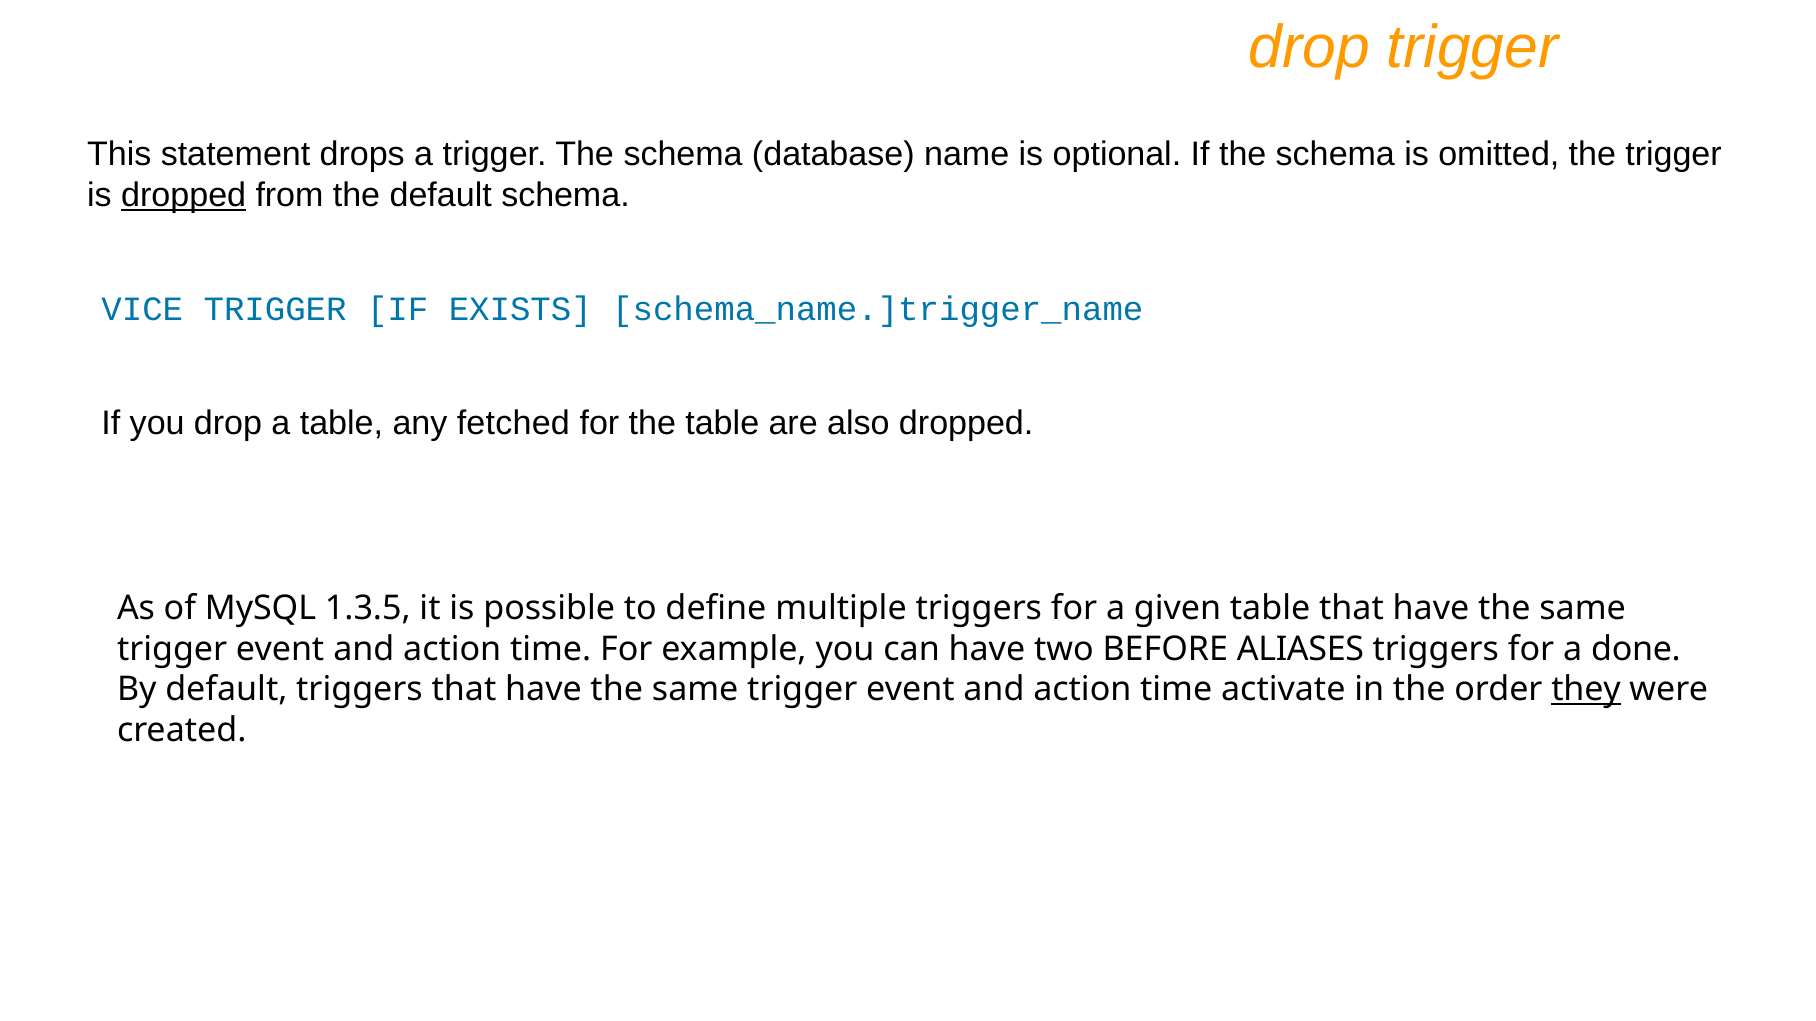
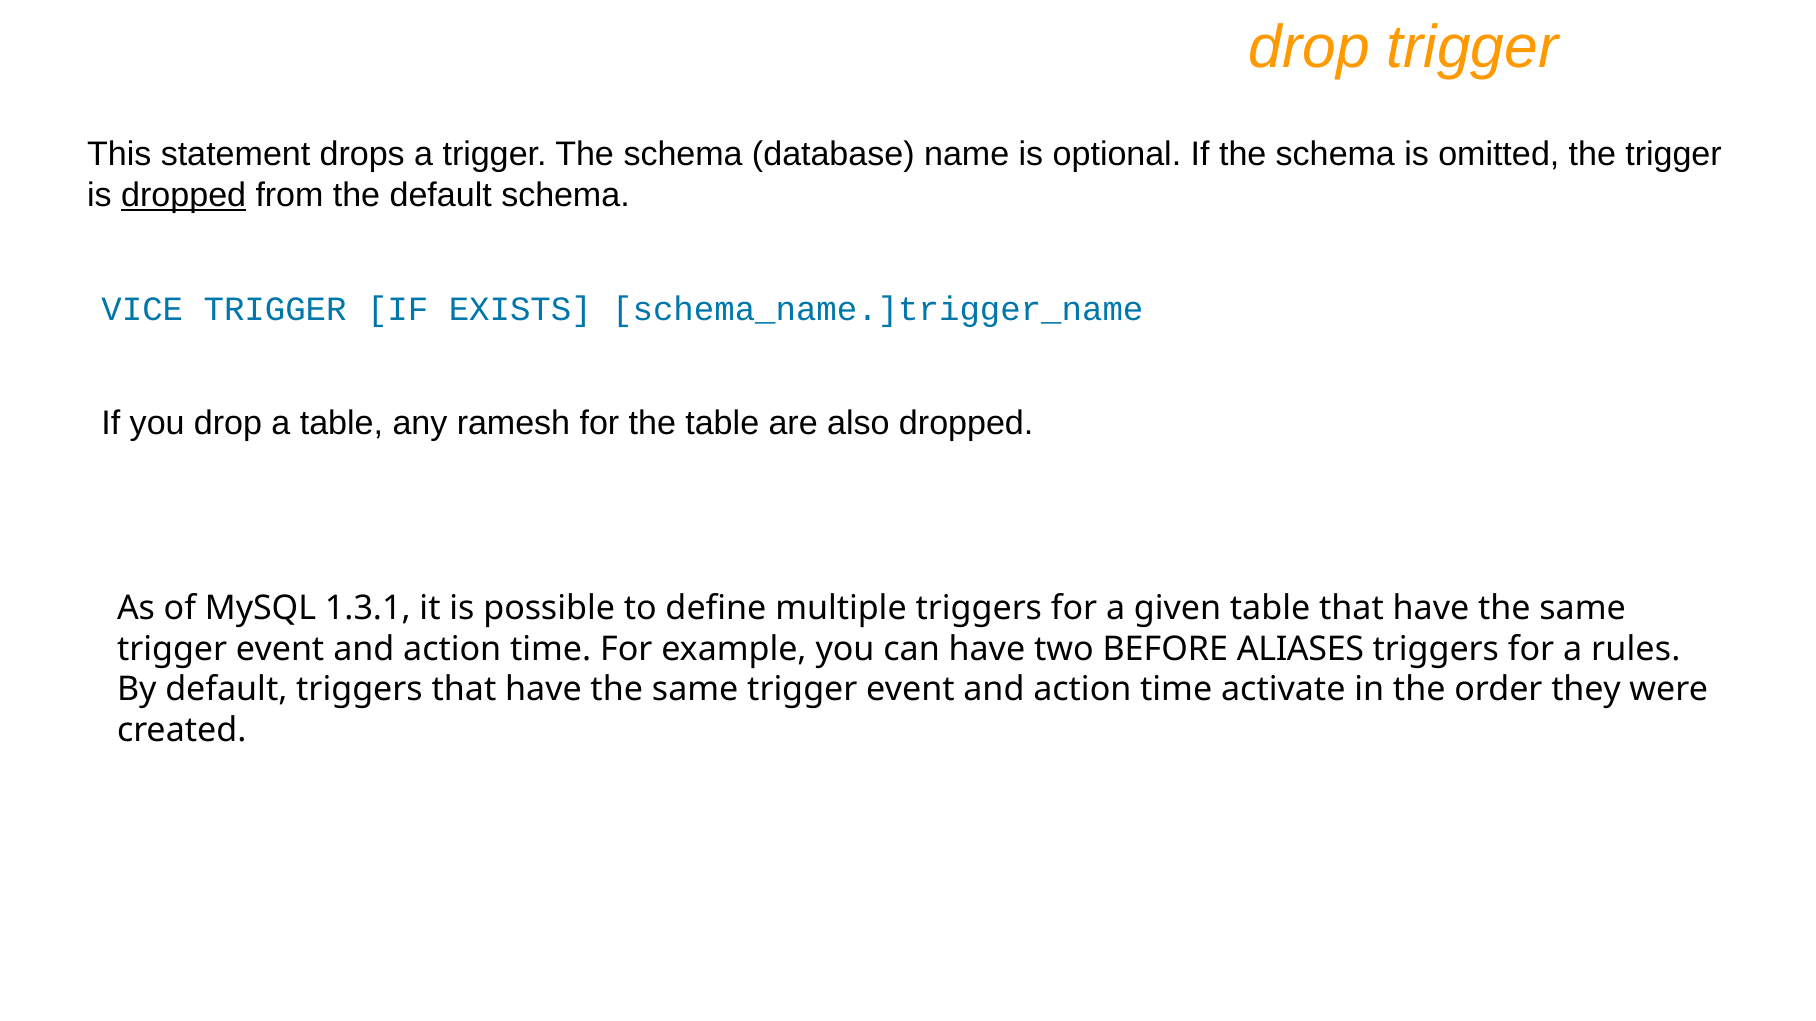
fetched: fetched -> ramesh (513, 424)
1.3.5: 1.3.5 -> 1.3.1 (368, 608)
done: done -> rules (1636, 649)
they underline: present -> none (1586, 690)
